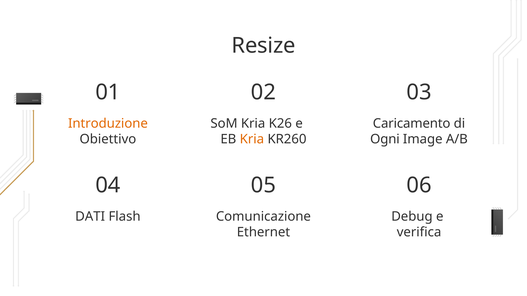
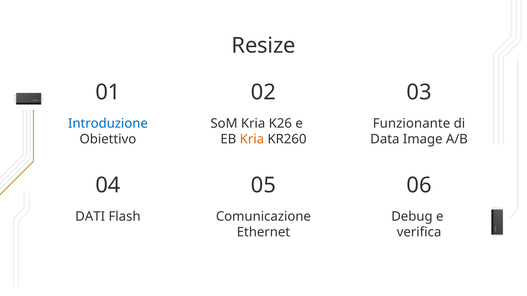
Introduzione colour: orange -> blue (108, 124)
Caricamento: Caricamento -> Funzionante (412, 124)
Ogni: Ogni -> Data (385, 139)
